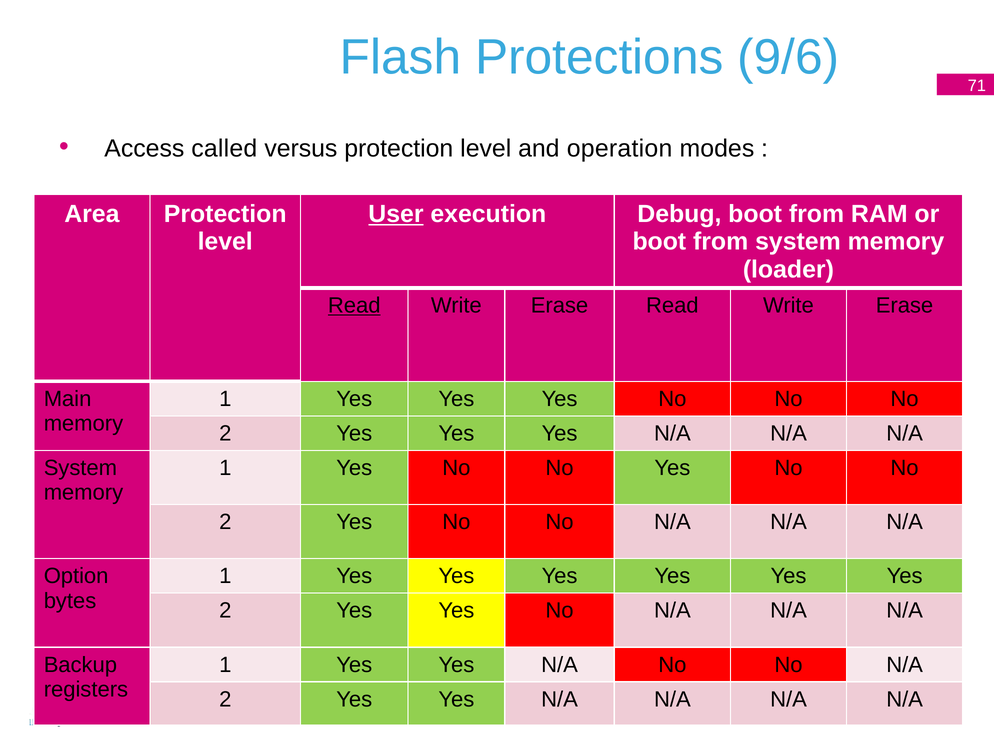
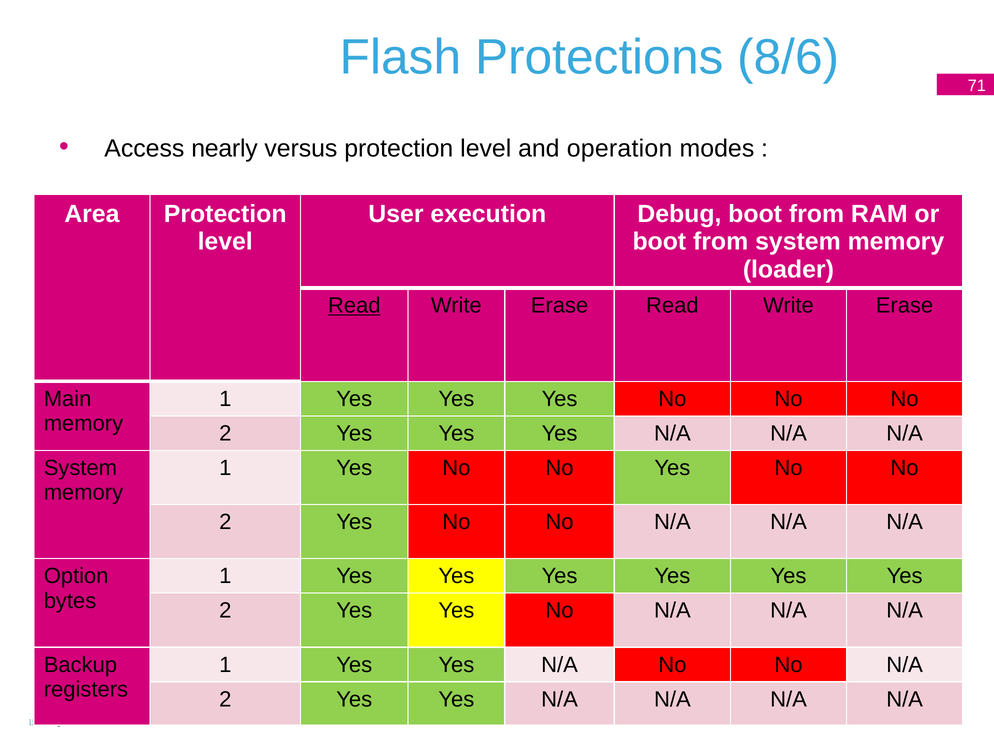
9/6: 9/6 -> 8/6 (788, 57)
called: called -> nearly (224, 149)
User underline: present -> none (396, 214)
